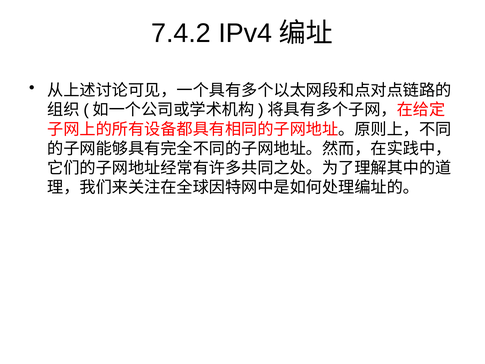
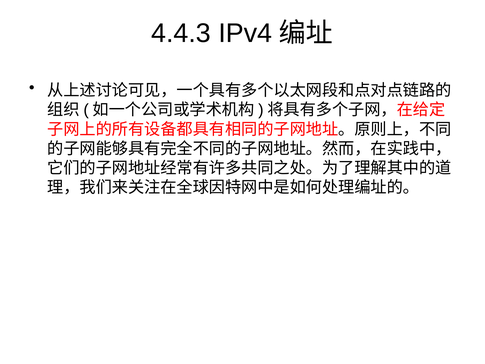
7.4.2: 7.4.2 -> 4.4.3 (181, 33)
